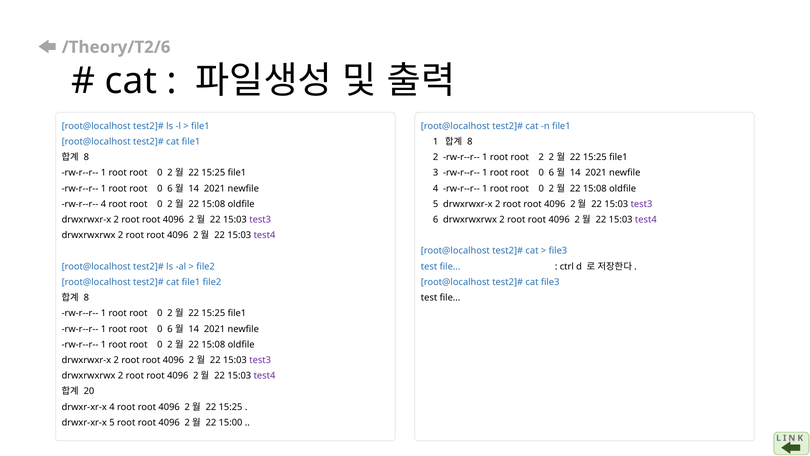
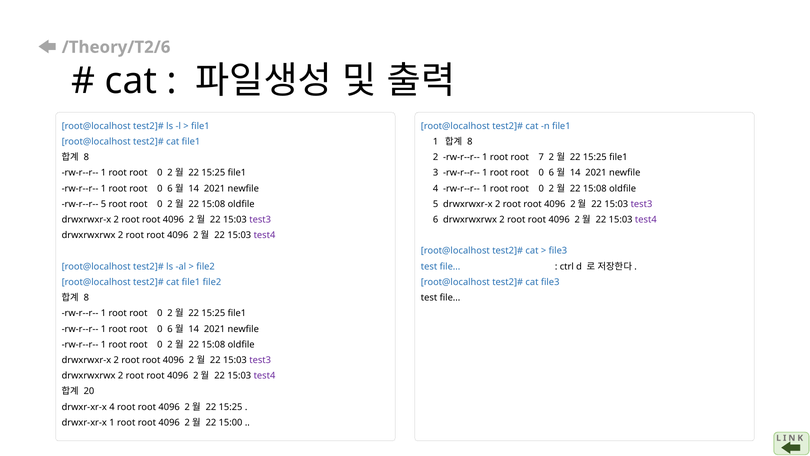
root 2: 2 -> 7 (541, 157)
rw-r--r-- 4: 4 -> 5 (103, 204)
drwxr-xr-x 5: 5 -> 1 (112, 422)
